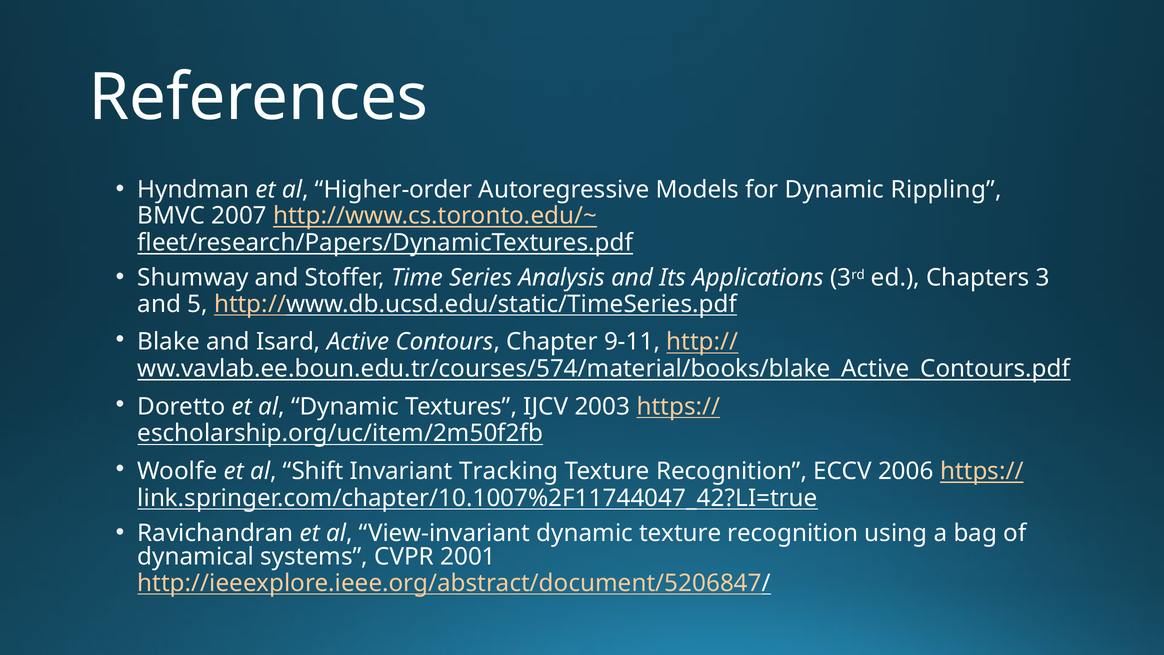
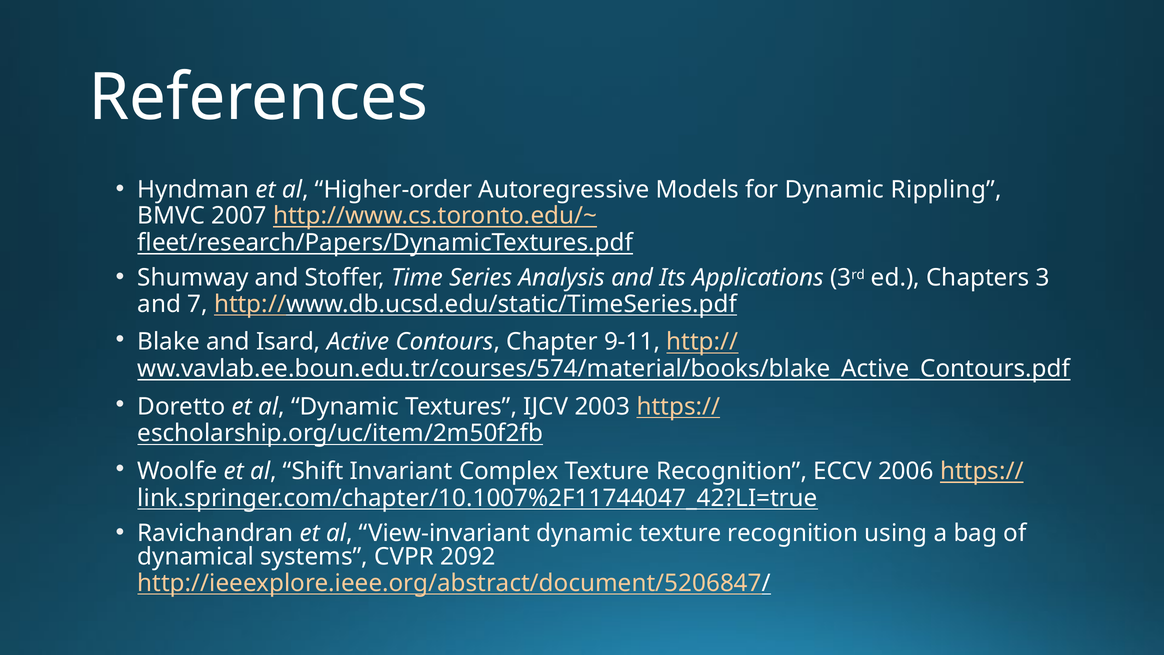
5: 5 -> 7 (198, 304)
Tracking: Tracking -> Complex (509, 471)
2001: 2001 -> 2092 (468, 557)
